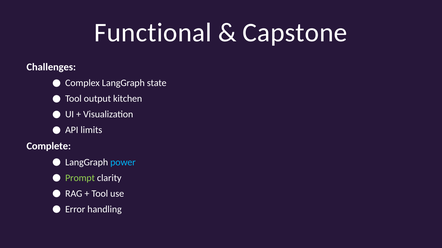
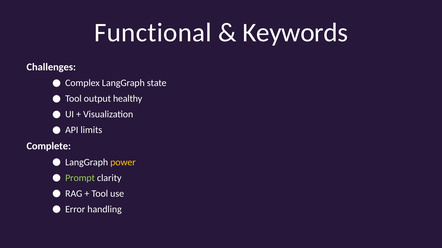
Capstone: Capstone -> Keywords (295, 33)
kitchen: kitchen -> healthy (128, 99)
power colour: light blue -> yellow (123, 163)
